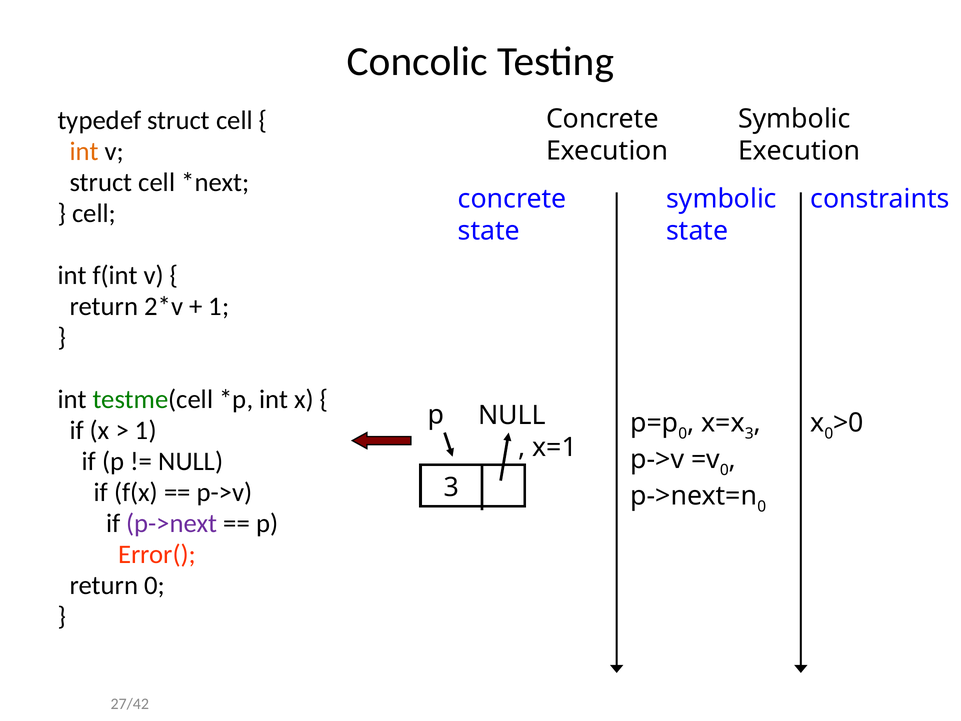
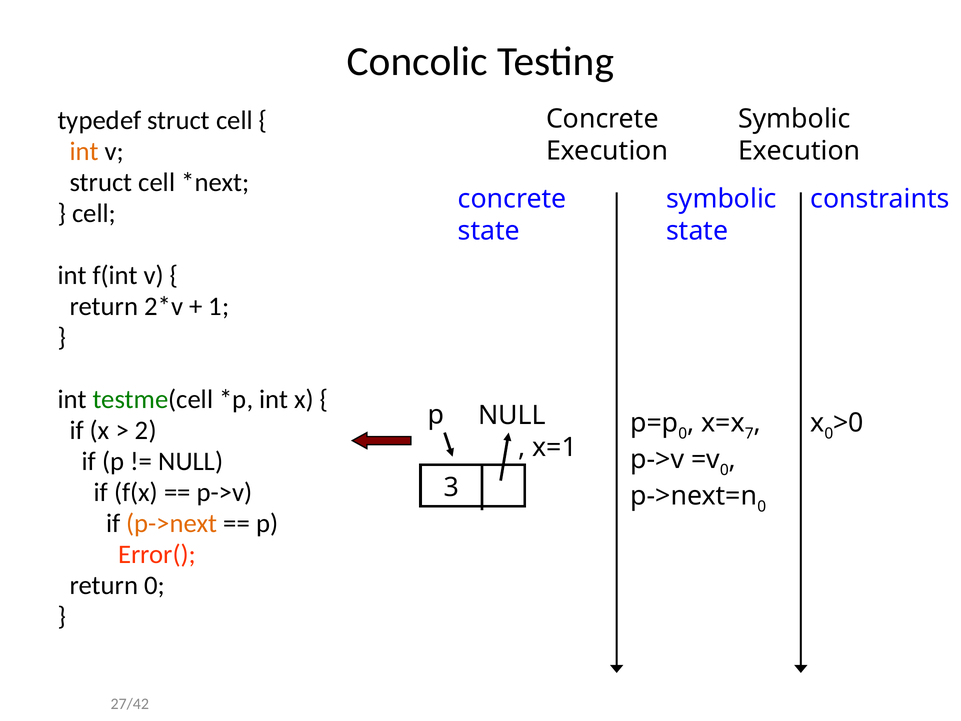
3: 3 -> 7 (749, 433)
1: 1 -> 2 (146, 430)
p->next colour: purple -> orange (172, 523)
